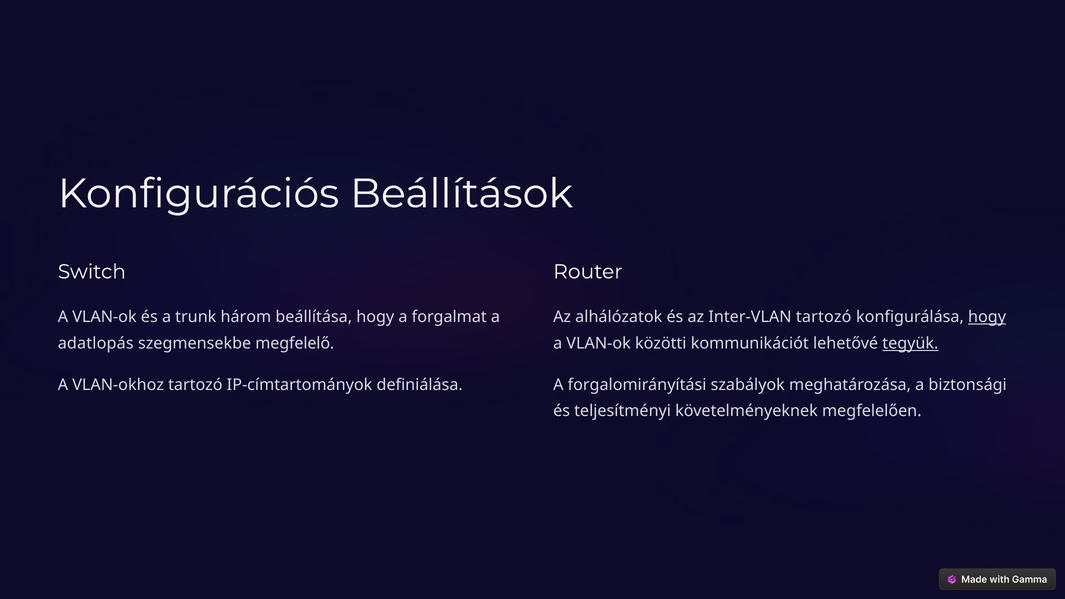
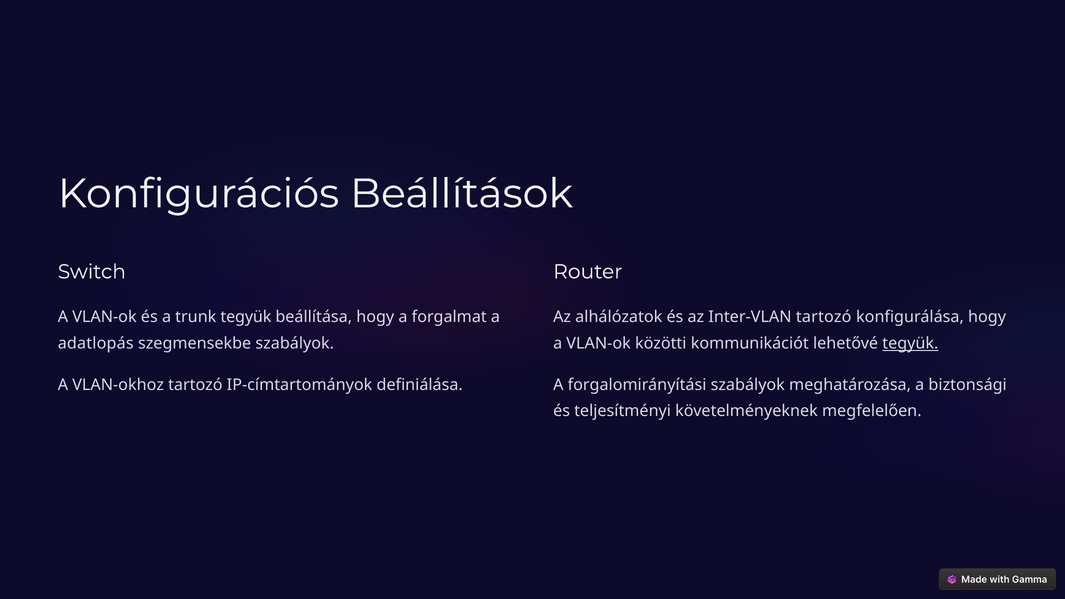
trunk három: három -> tegyük (246, 317)
hogy underline: present -> none (987, 317)
szegmensekbe megfelelő: megfelelő -> szabályok (295, 344)
